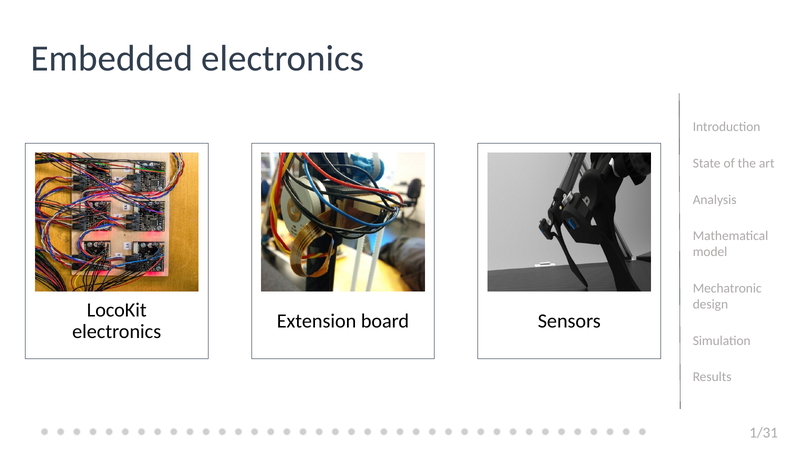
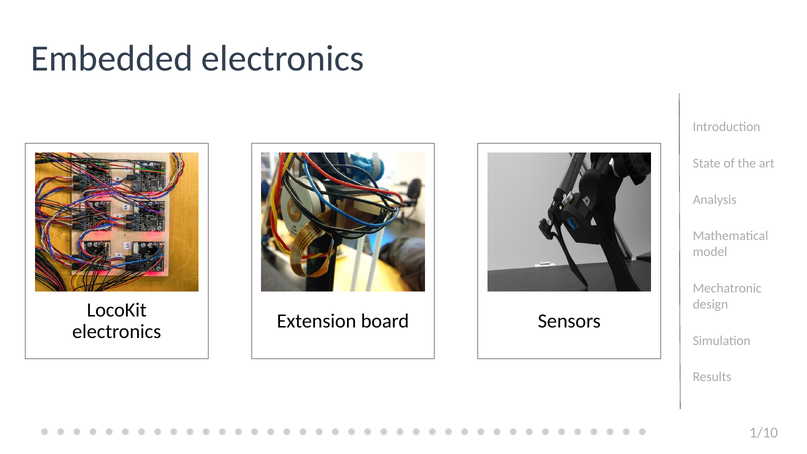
1/31: 1/31 -> 1/10 (764, 433)
